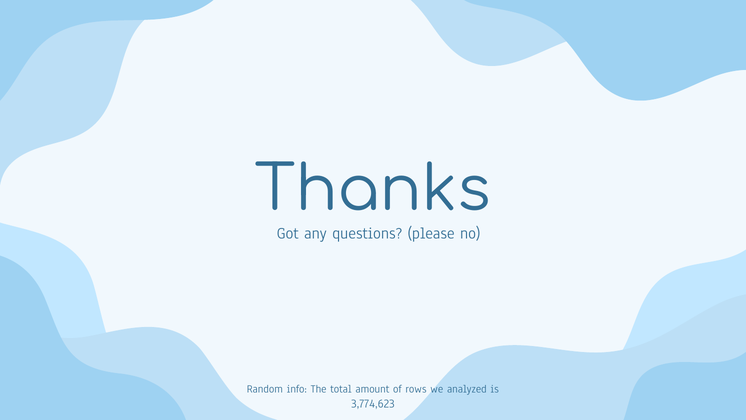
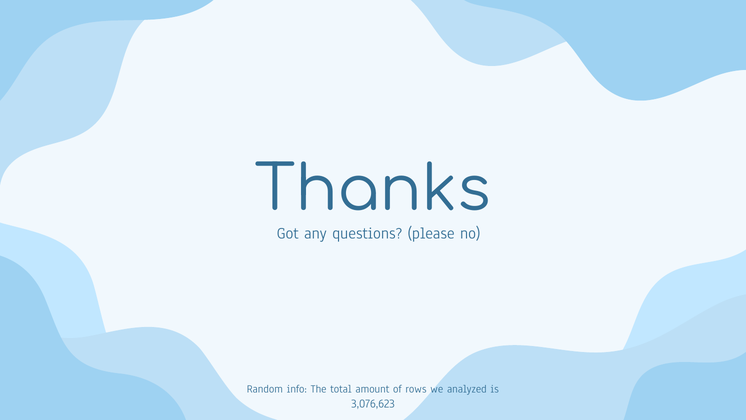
3,774,623: 3,774,623 -> 3,076,623 (373, 403)
